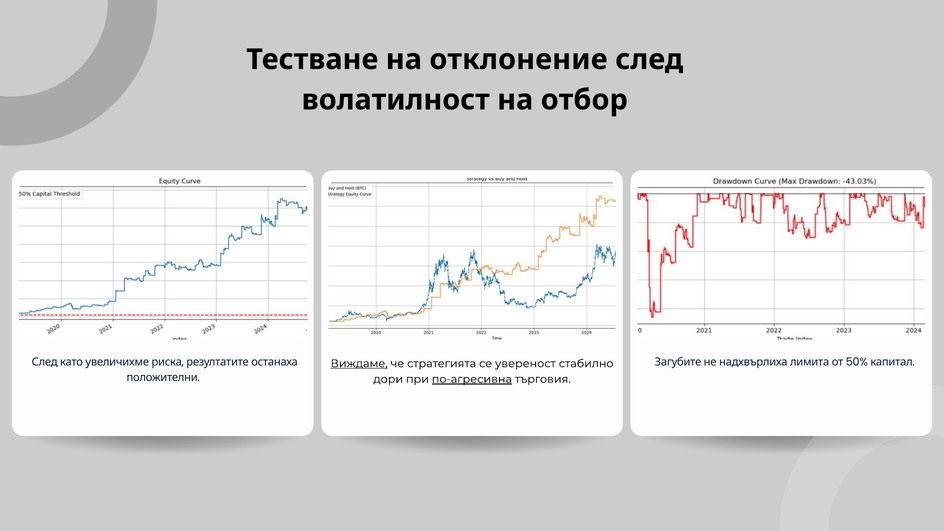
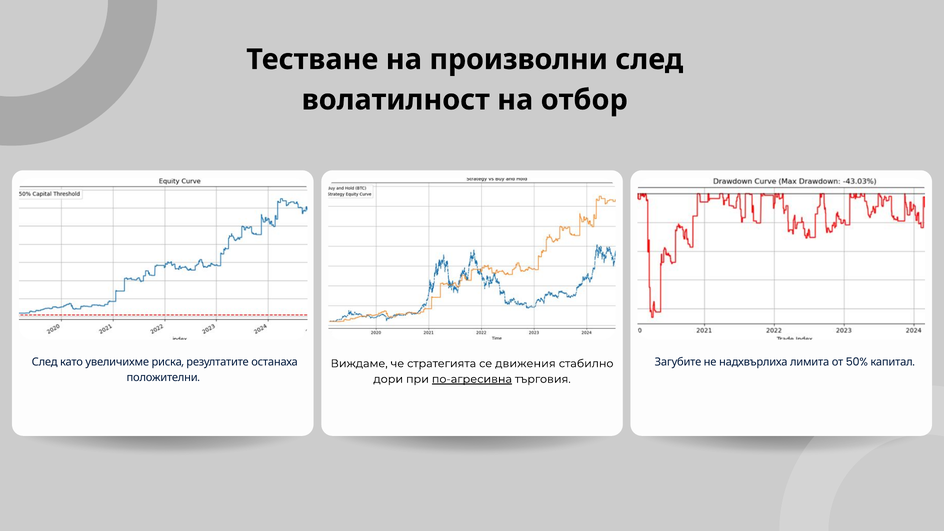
отклонение: отклонение -> произволни (519, 60)
Виждаме underline: present -> none (359, 364)
увереност: увереност -> движения (525, 364)
